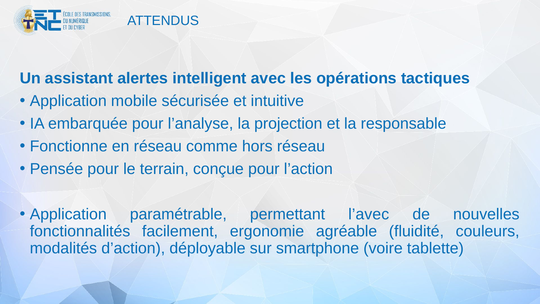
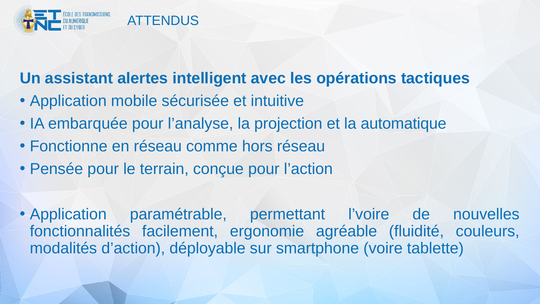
responsable: responsable -> automatique (404, 124)
l’avec: l’avec -> l’voire (369, 214)
